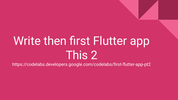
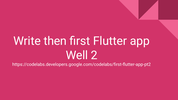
This: This -> Well (77, 55)
